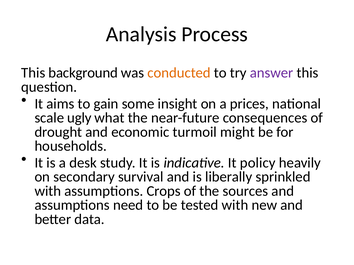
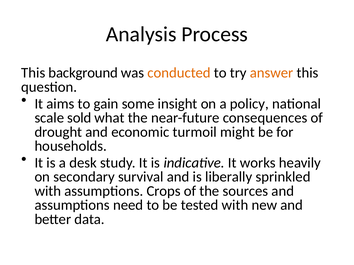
answer colour: purple -> orange (272, 73)
prices: prices -> policy (249, 104)
ugly: ugly -> sold (79, 118)
policy: policy -> works (258, 163)
